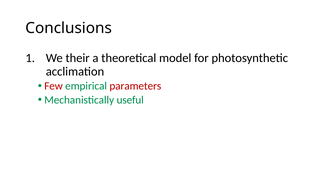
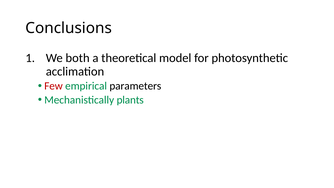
their: their -> both (78, 58)
parameters colour: red -> black (135, 86)
useful: useful -> plants (130, 100)
